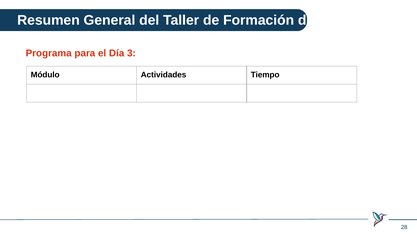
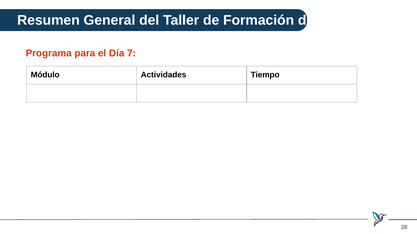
3: 3 -> 7 (131, 54)
